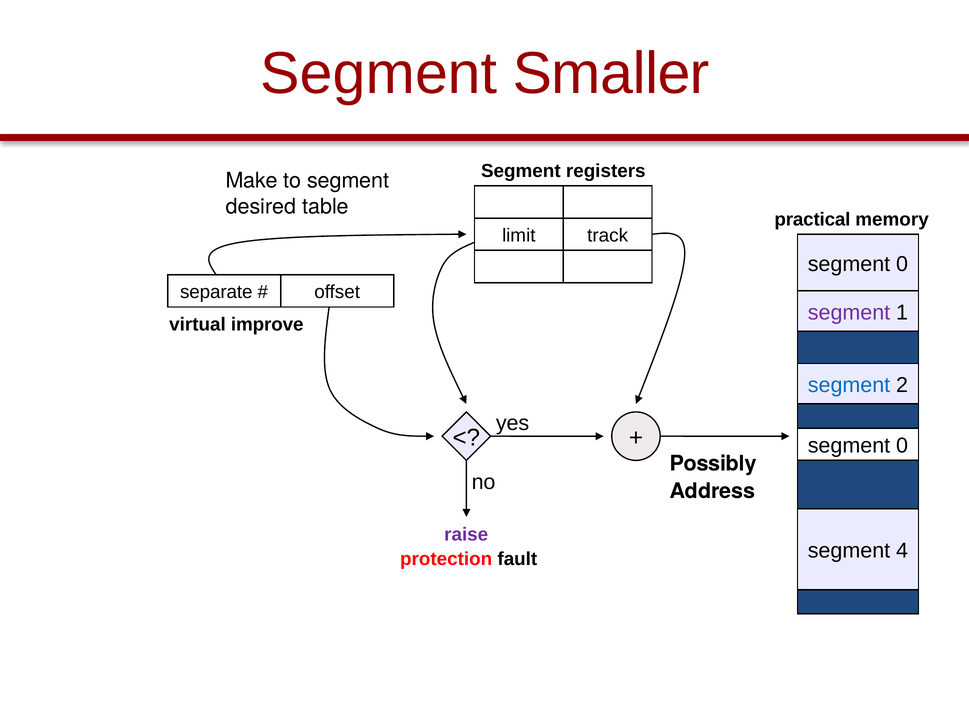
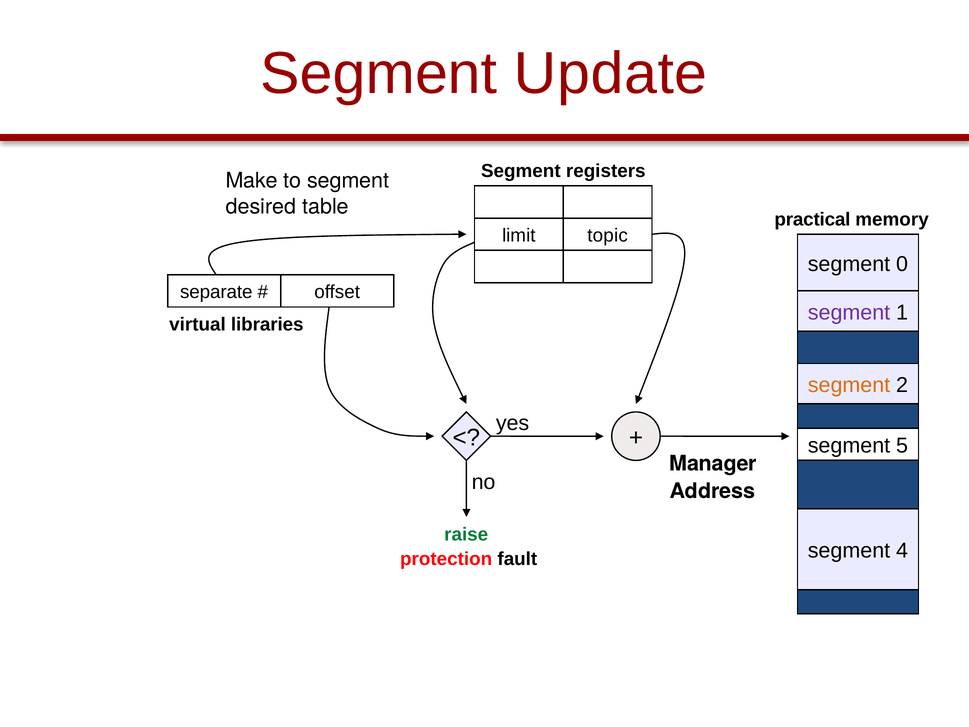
Smaller: Smaller -> Update (611, 74)
track: track -> topic (608, 235)
improve: improve -> libraries (267, 324)
segment colour: blue -> orange (849, 385)
0: 0 -> 5 (902, 446)
Possibly: Possibly -> Manager (713, 463)
raise colour: purple -> green (466, 534)
